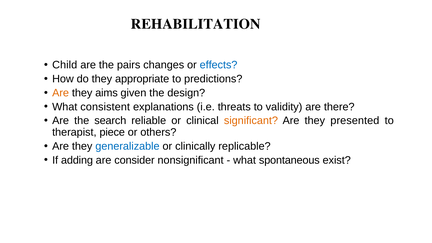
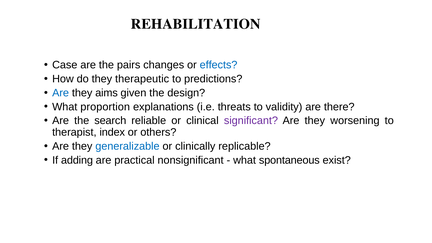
Child: Child -> Case (65, 65)
appropriate: appropriate -> therapeutic (142, 79)
Are colour: orange -> blue (61, 93)
consistent: consistent -> proportion (105, 107)
significant colour: orange -> purple (251, 121)
presented: presented -> worsening (355, 121)
piece: piece -> index (112, 132)
consider: consider -> practical (134, 160)
